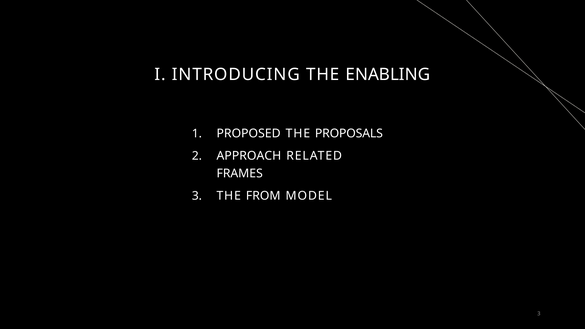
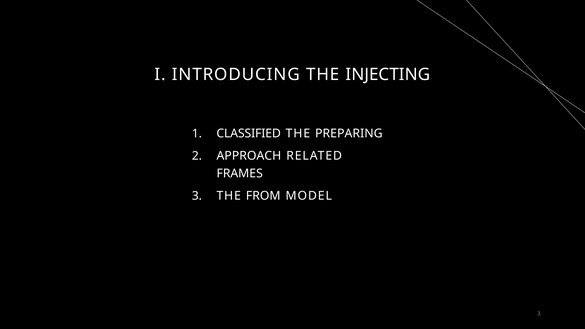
ENABLING: ENABLING -> INJECTING (388, 74)
PROPOSED: PROPOSED -> CLASSIFIED (249, 134)
PROPOSALS: PROPOSALS -> PREPARING (349, 134)
